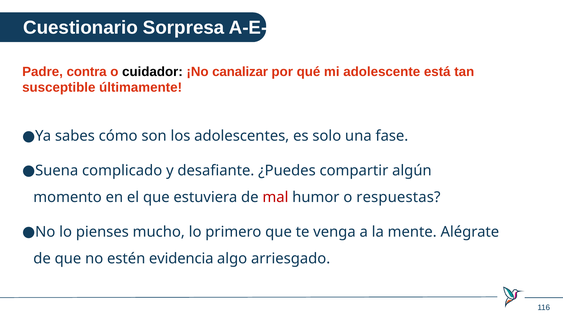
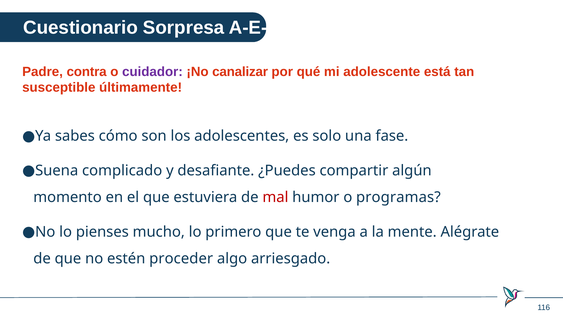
cuidador colour: black -> purple (152, 72)
respuestas: respuestas -> programas (398, 197)
evidencia: evidencia -> proceder (181, 258)
